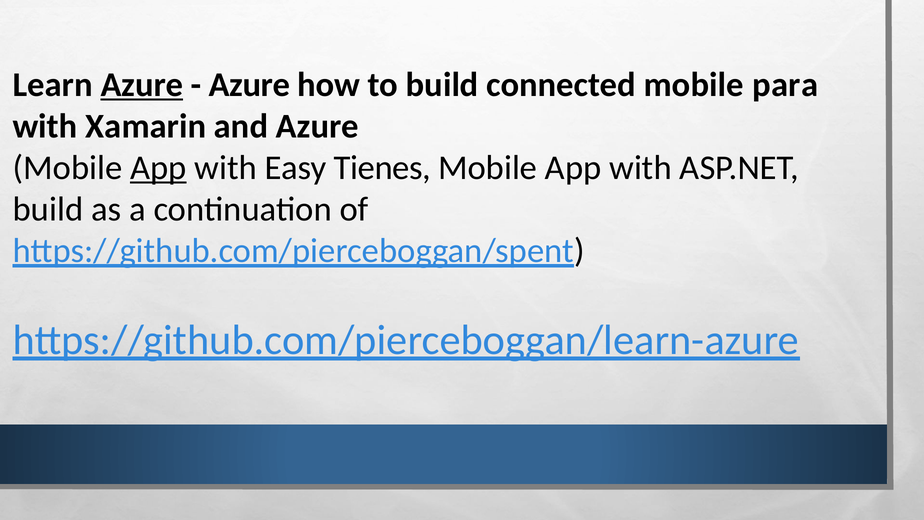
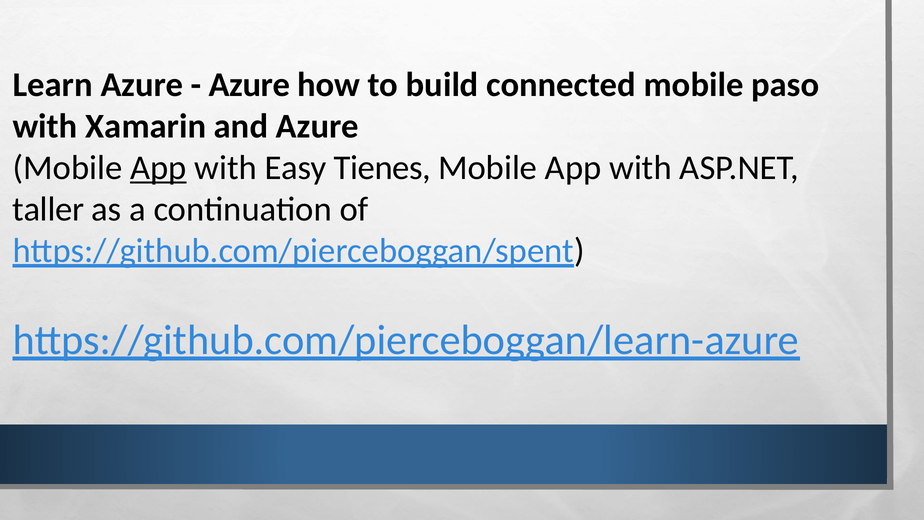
Azure underline: present -> none (142, 85)
para: para -> paso (785, 85)
build: build -> taller (48, 209)
